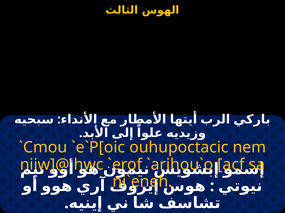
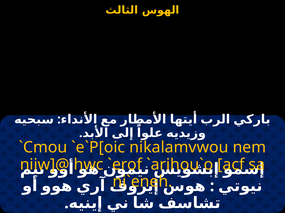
ouhupoctacic: ouhupoctacic -> nikalamvwou (179, 148)
